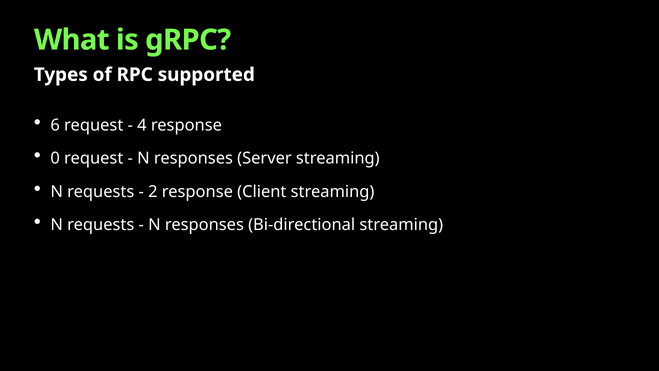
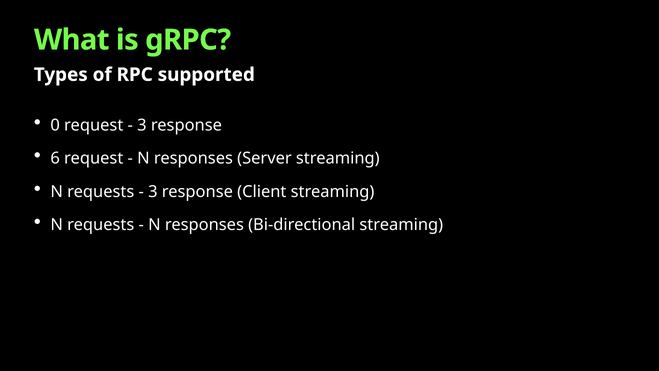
6: 6 -> 0 (55, 125)
4: 4 -> 3 (142, 125)
0: 0 -> 6 (55, 158)
2: 2 -> 3 (153, 191)
